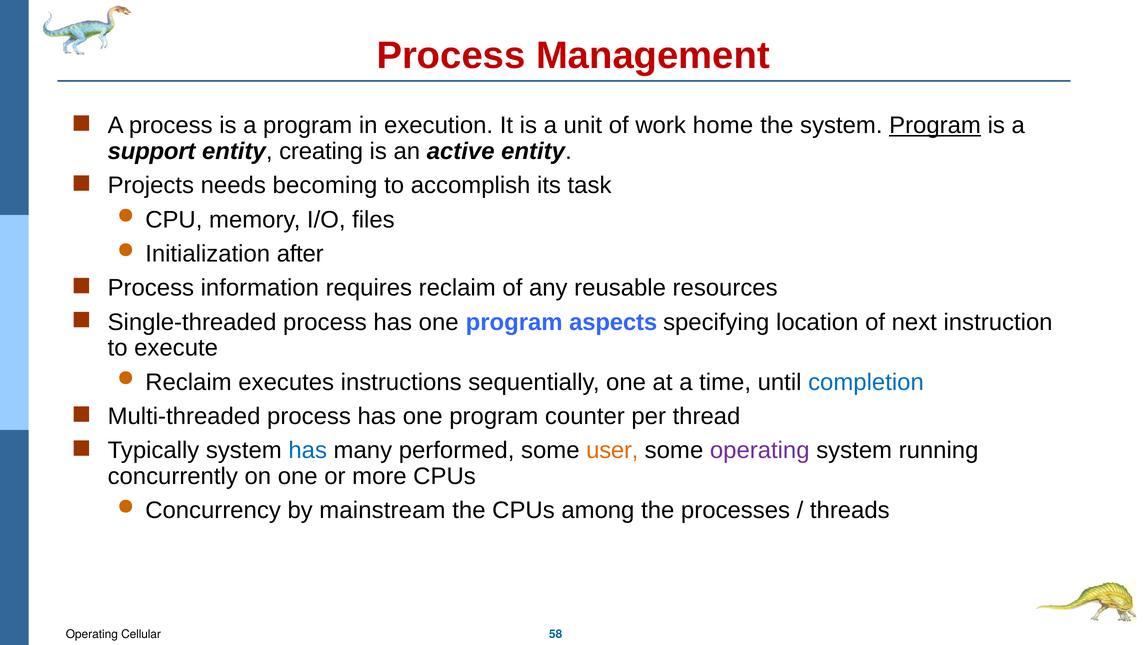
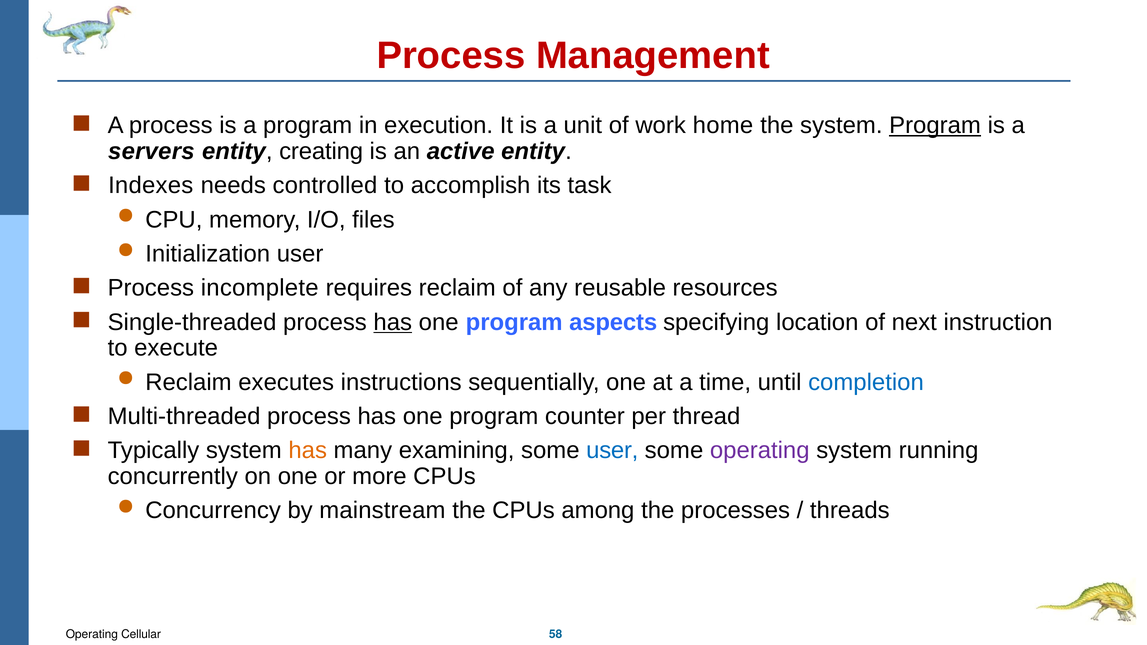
support: support -> servers (151, 151)
Projects: Projects -> Indexes (151, 186)
becoming: becoming -> controlled (325, 186)
Initialization after: after -> user (300, 254)
information: information -> incomplete (260, 288)
has underline: none -> present (393, 322)
has colour: blue -> orange (308, 451)
performed: performed -> examining (457, 451)
user colour: orange -> blue (612, 451)
